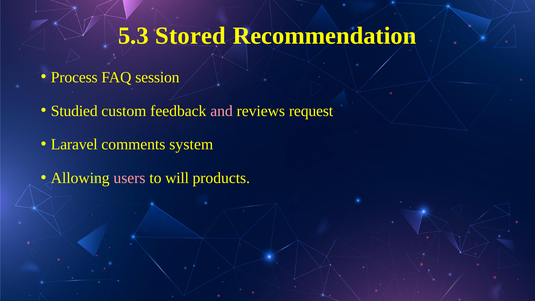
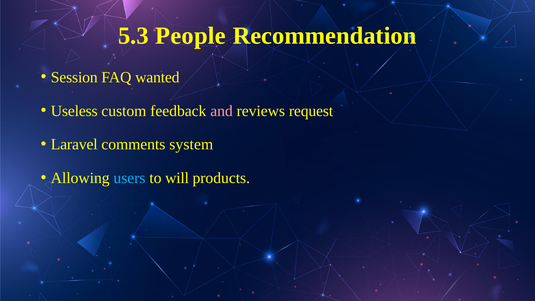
Stored: Stored -> People (191, 36)
Process: Process -> Session (74, 77)
session: session -> wanted (157, 77)
Studied: Studied -> Useless (74, 111)
users colour: pink -> light blue (129, 178)
